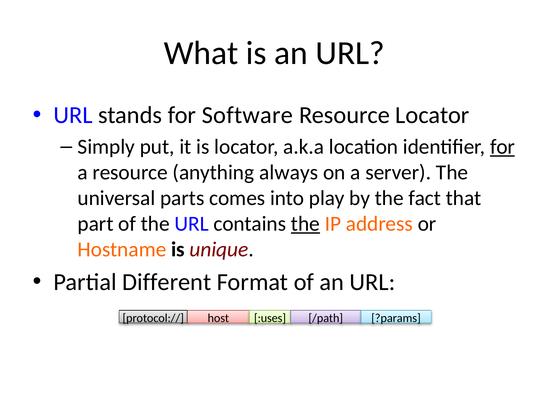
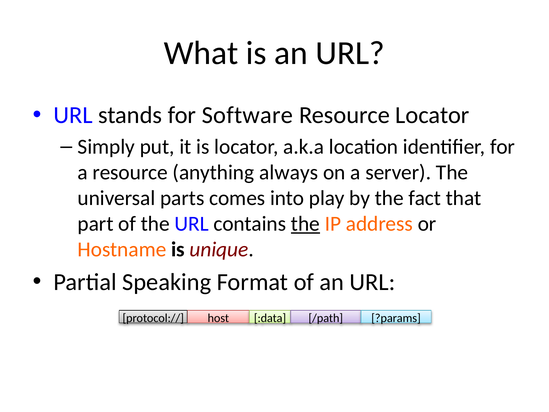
for underline: present -> none (502, 147)
Different: Different -> Speaking (167, 282)
:uses: :uses -> :data (270, 318)
